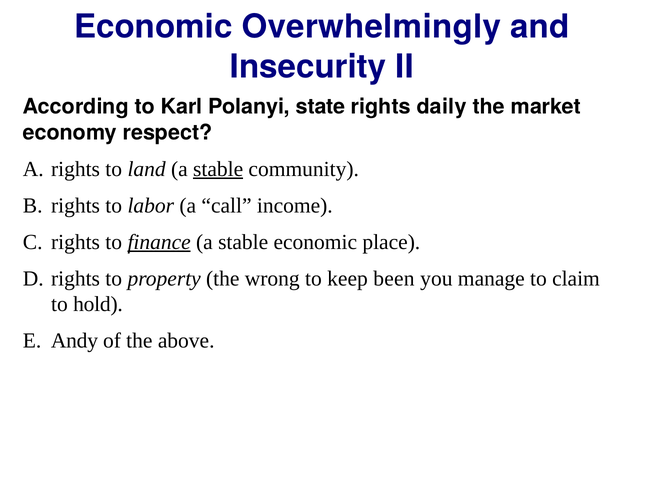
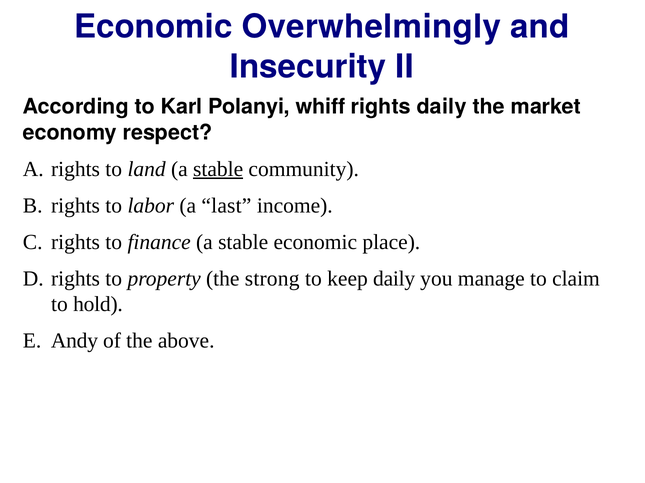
state: state -> whiff (321, 107)
call: call -> last (226, 206)
finance underline: present -> none (159, 242)
wrong: wrong -> strong (272, 279)
keep been: been -> daily (394, 279)
